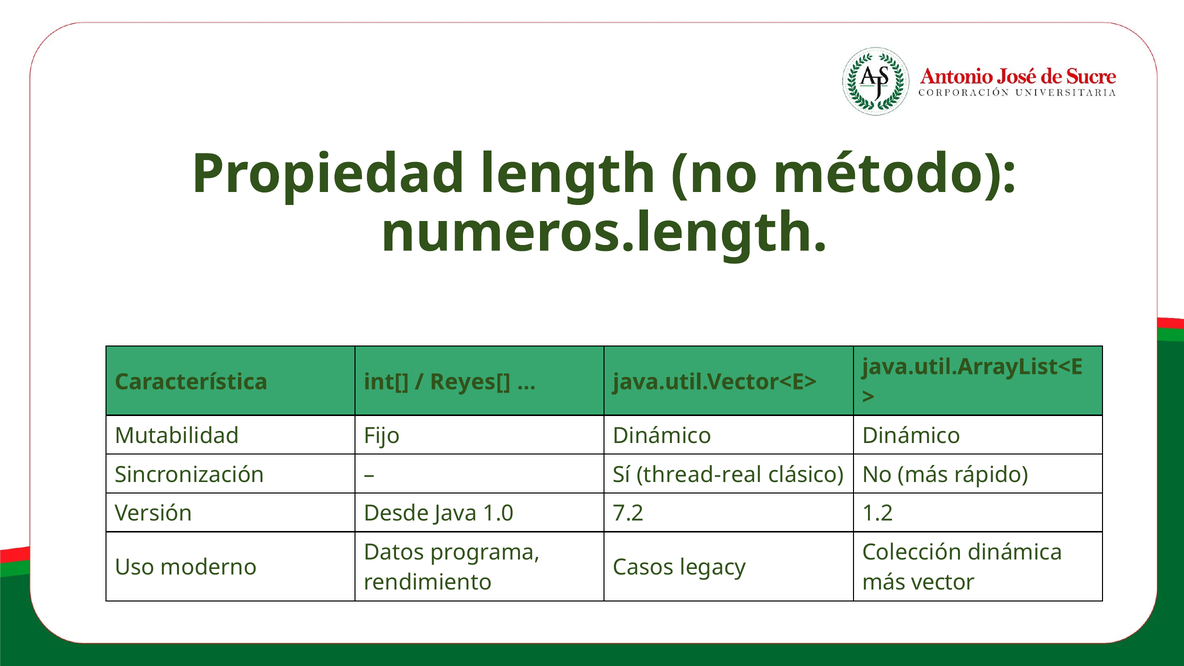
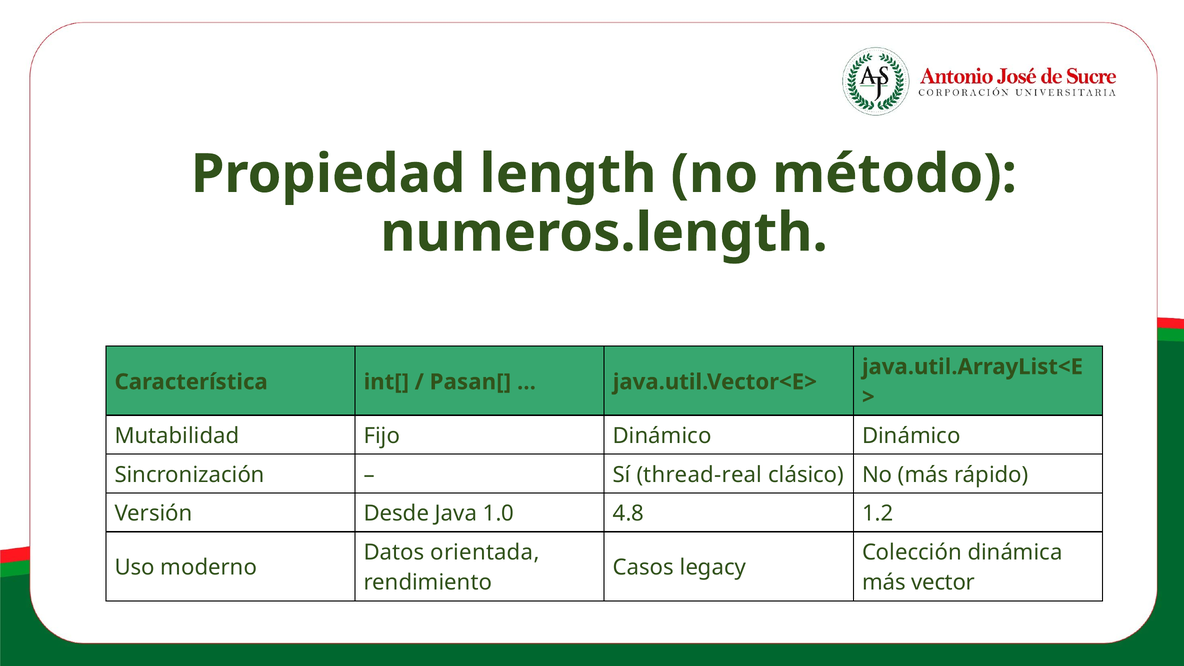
Reyes[: Reyes[ -> Pasan[ (470, 382)
7.2: 7.2 -> 4.8 (629, 514)
programa: programa -> orientada (485, 552)
